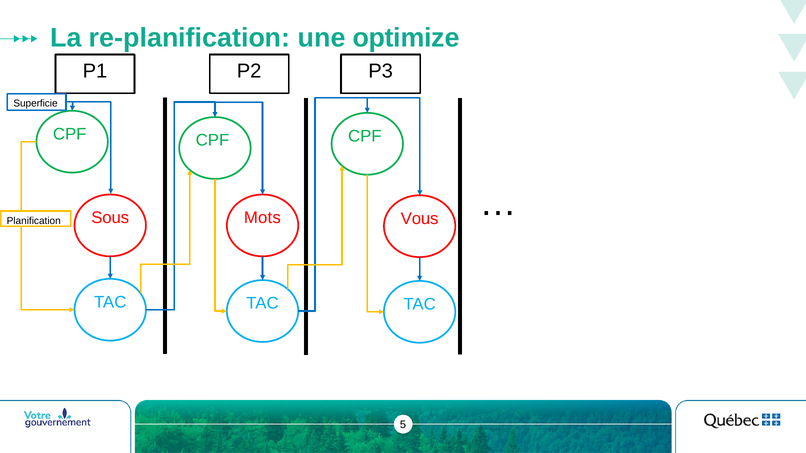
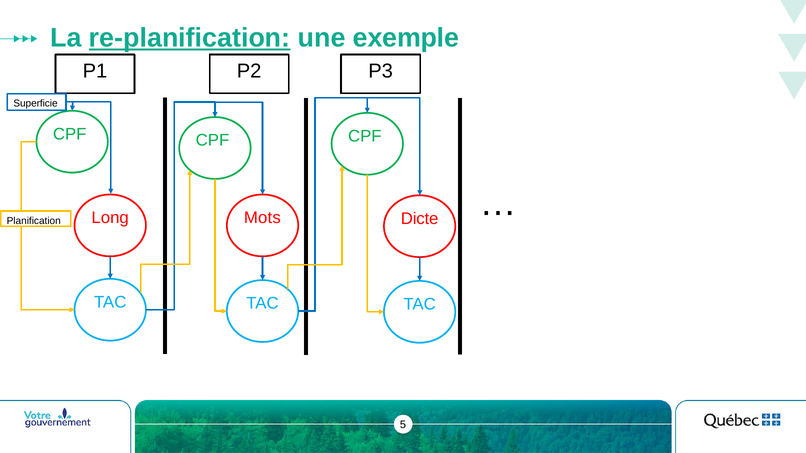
re-planification underline: none -> present (190, 38)
optimize: optimize -> exemple (406, 38)
Sous: Sous -> Long (110, 218)
Vous: Vous -> Dicte (420, 219)
